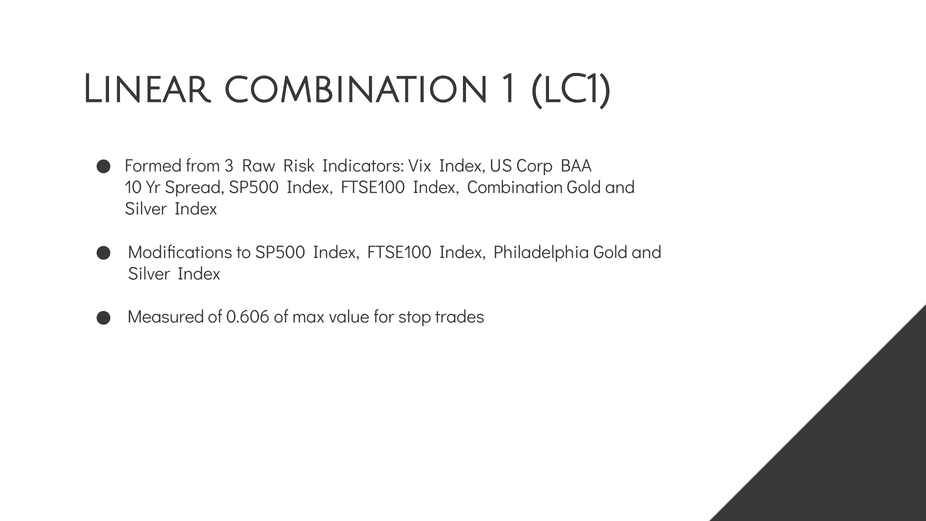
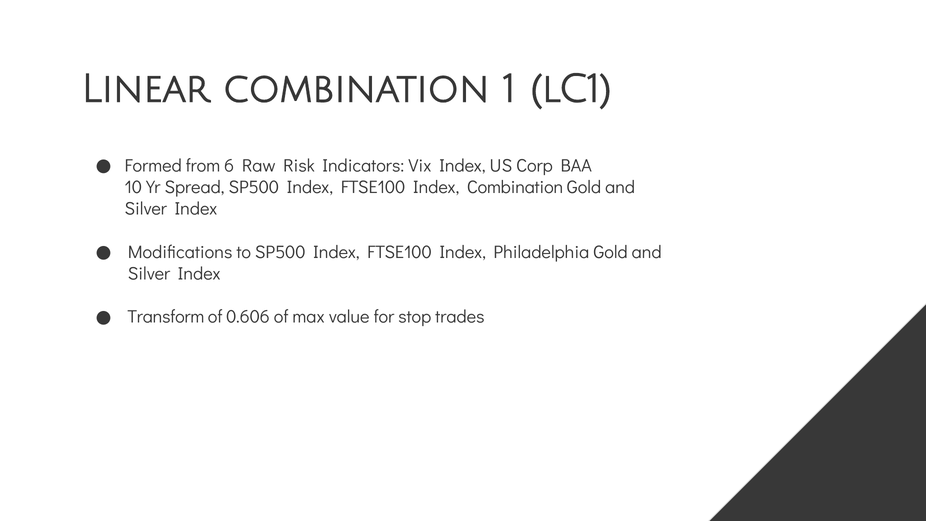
3: 3 -> 6 (229, 166)
Measured: Measured -> Transform (166, 317)
